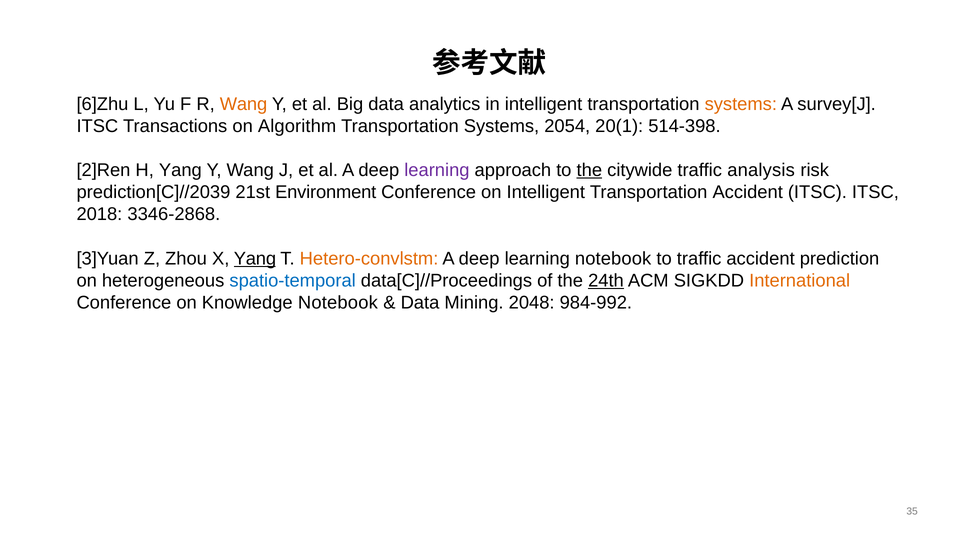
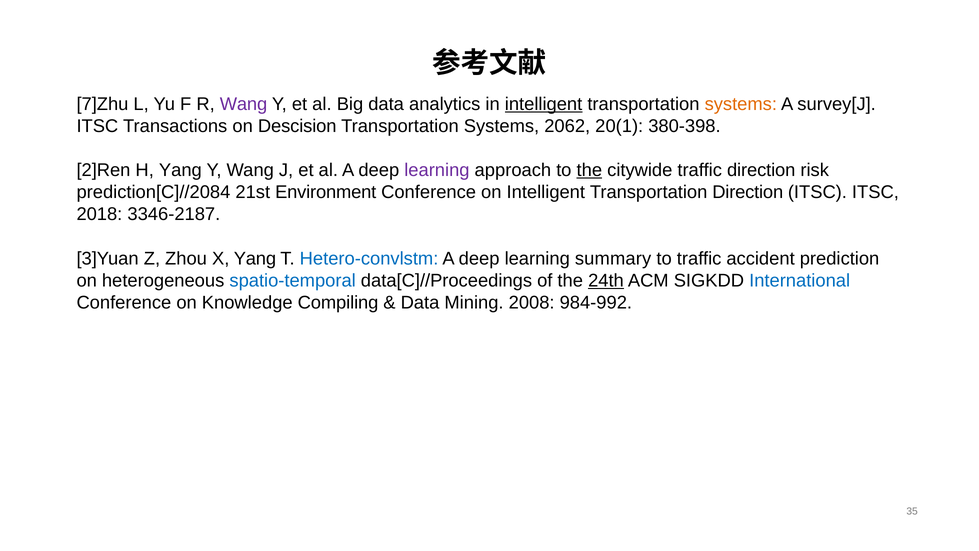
6]Zhu: 6]Zhu -> 7]Zhu (102, 104)
Wang colour: orange -> purple (243, 104)
intelligent underline: none -> present (544, 104)
Algorithm: Algorithm -> Descision (297, 126)
2054: 2054 -> 2062 (567, 126)
514-398: 514-398 -> 380-398 (684, 126)
traffic analysis: analysis -> direction (761, 170)
prediction[C]//2039: prediction[C]//2039 -> prediction[C]//2084 (153, 192)
Transportation Accident: Accident -> Direction (748, 192)
3346-2868: 3346-2868 -> 3346-2187 (174, 214)
Yang underline: present -> none (255, 258)
Hetero-convlstm colour: orange -> blue (369, 258)
learning notebook: notebook -> summary (613, 258)
International colour: orange -> blue (800, 280)
Knowledge Notebook: Notebook -> Compiling (338, 302)
2048: 2048 -> 2008 (532, 302)
